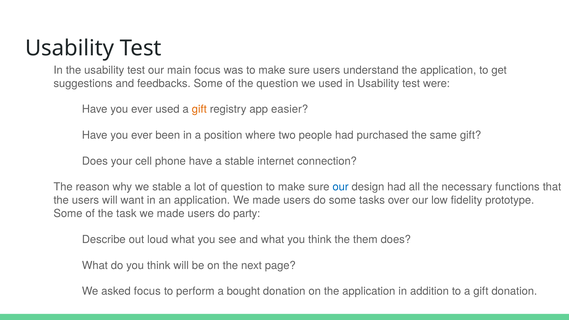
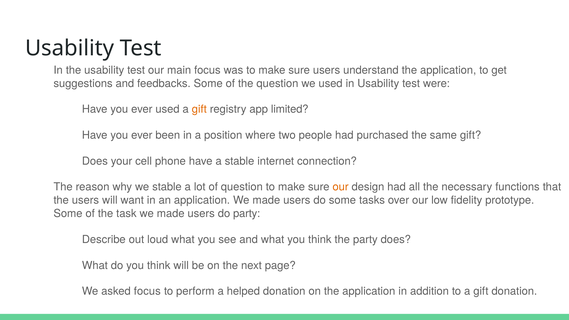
easier: easier -> limited (290, 109)
our colour: blue -> orange (341, 187)
the them: them -> party (365, 240)
bought: bought -> helped (243, 291)
